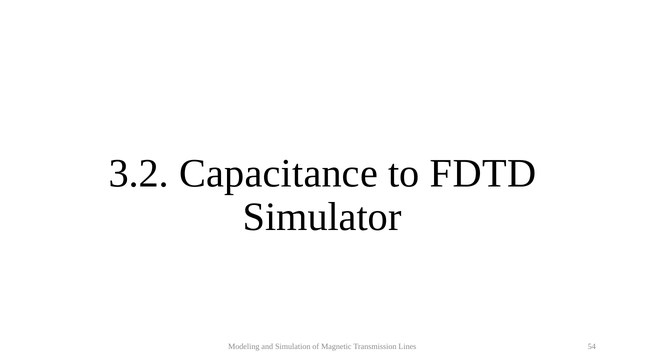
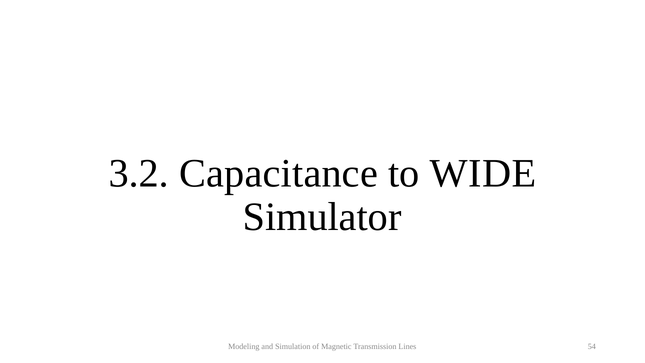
FDTD: FDTD -> WIDE (483, 173)
